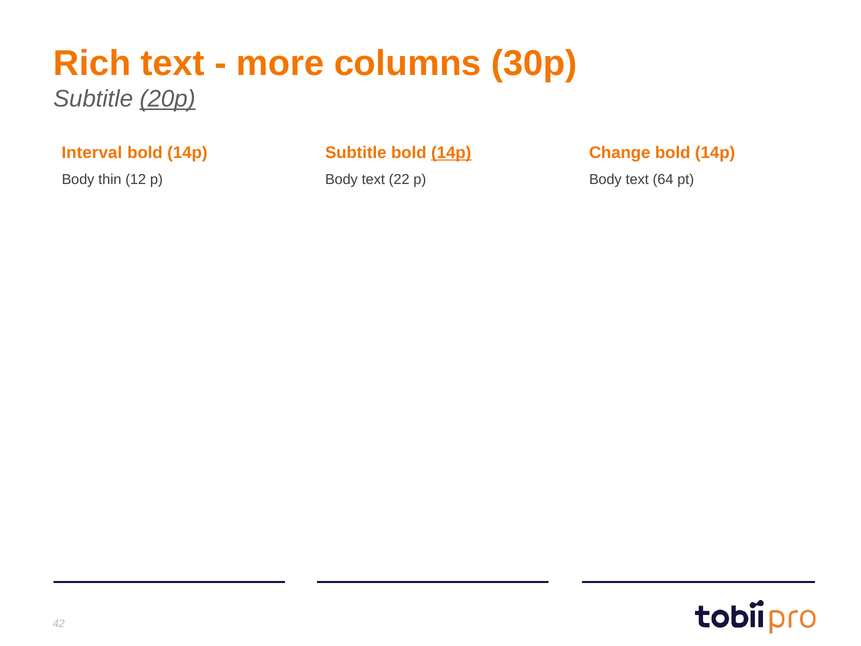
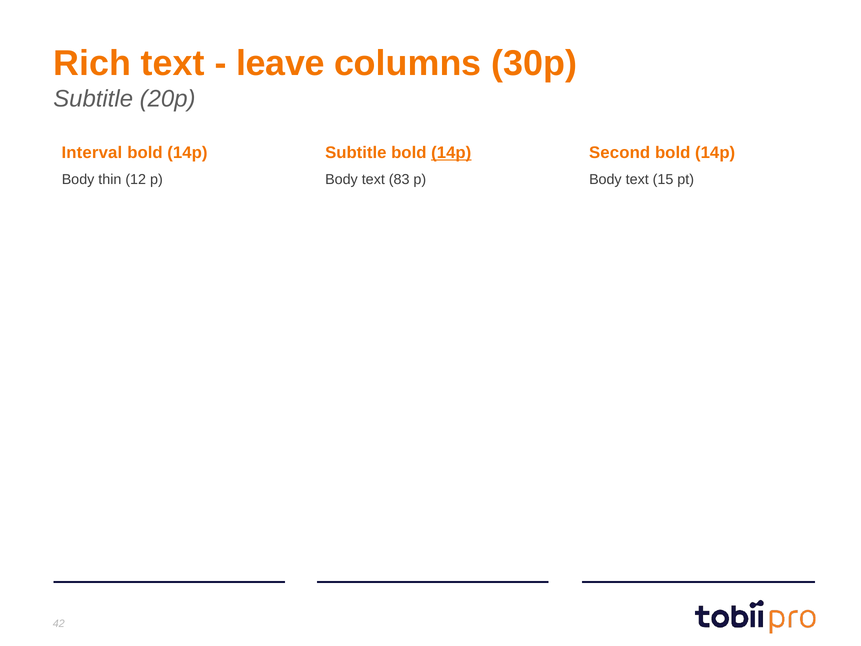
more: more -> leave (280, 64)
20p underline: present -> none (168, 99)
Change: Change -> Second (620, 153)
22: 22 -> 83 (399, 180)
64: 64 -> 15 (663, 180)
